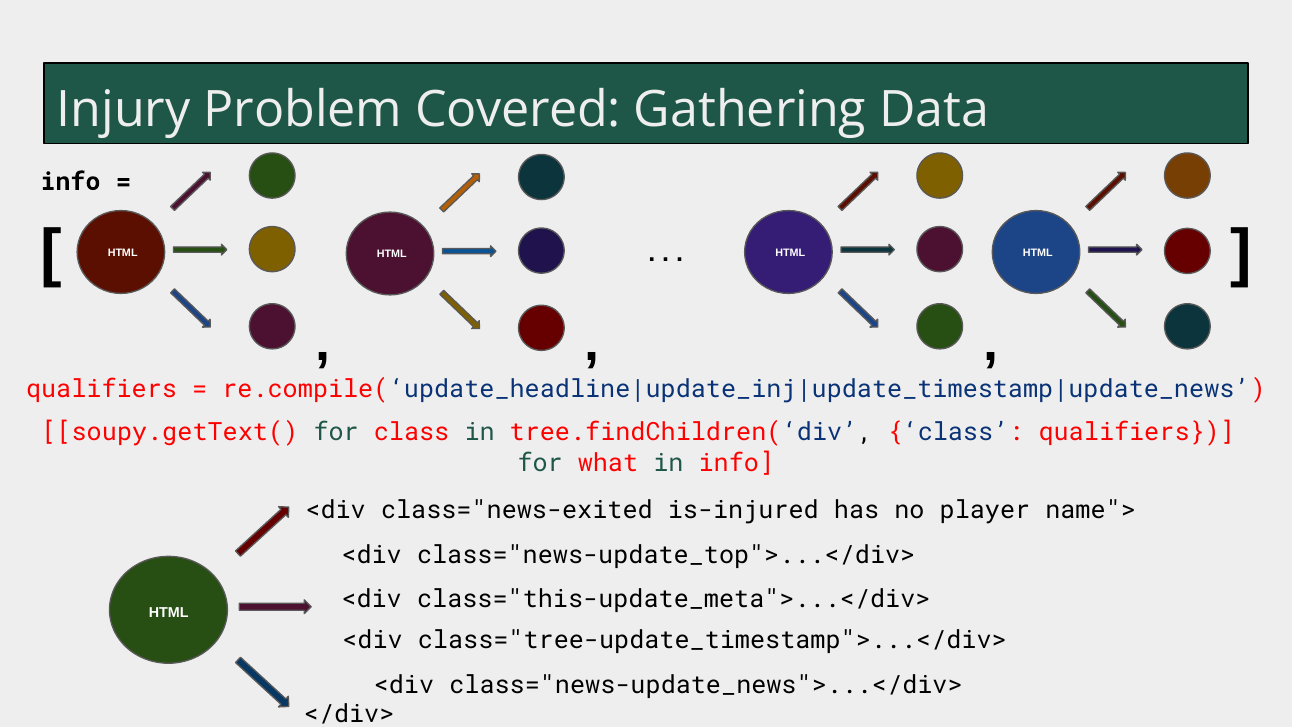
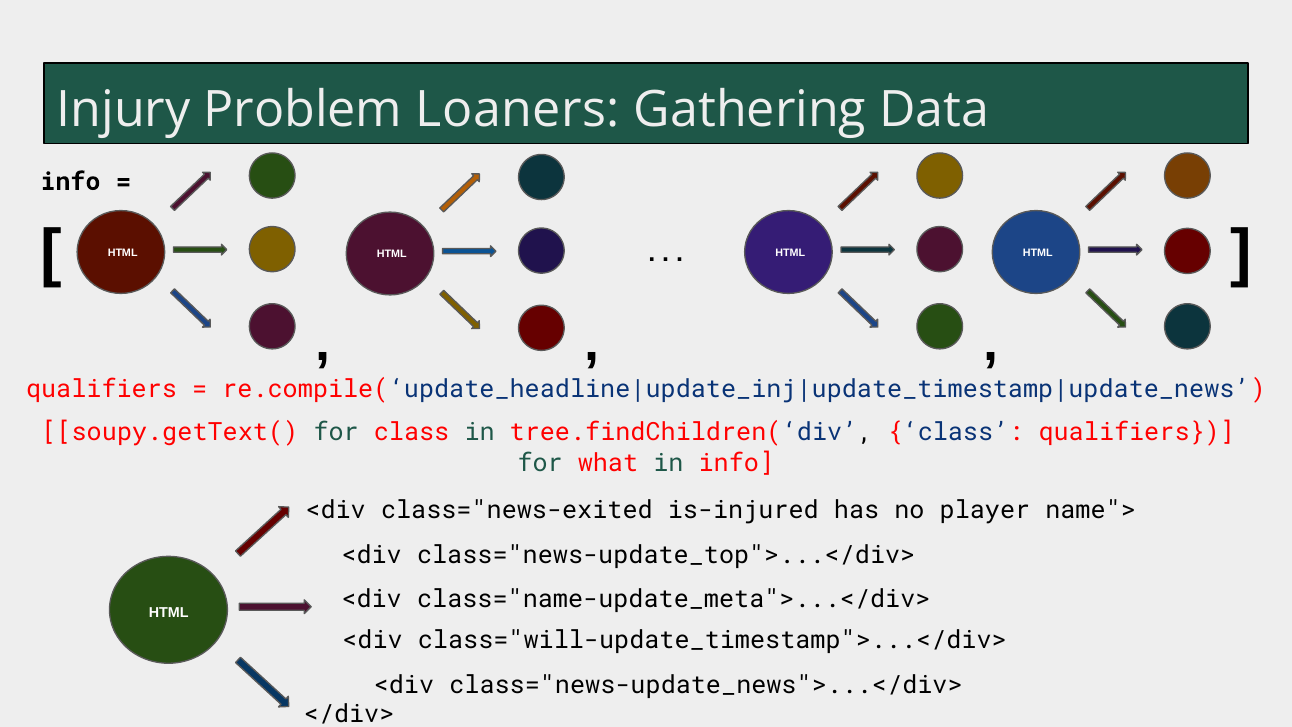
Covered: Covered -> Loaners (518, 109)
class="this-update_meta">...</div>: class="this-update_meta">...</div> -> class="name-update_meta">...</div> (674, 599)
class="tree-update_timestamp">...</div>: class="tree-update_timestamp">...</div> -> class="will-update_timestamp">...</div> (712, 640)
